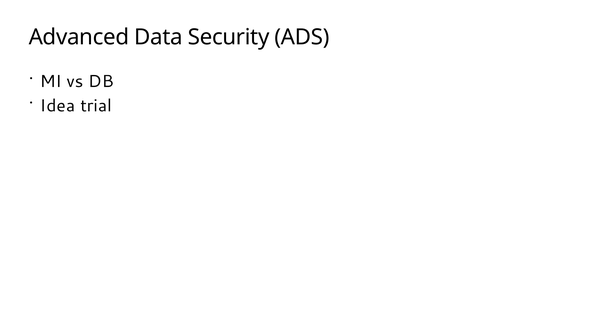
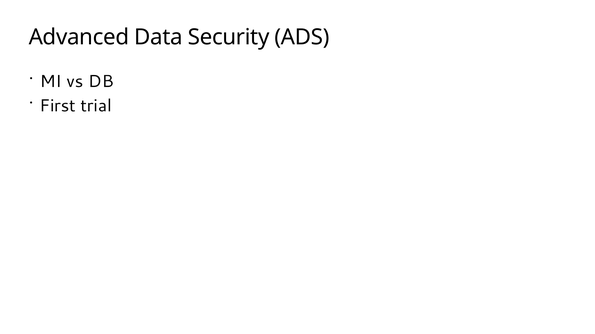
Idea: Idea -> First (58, 106)
